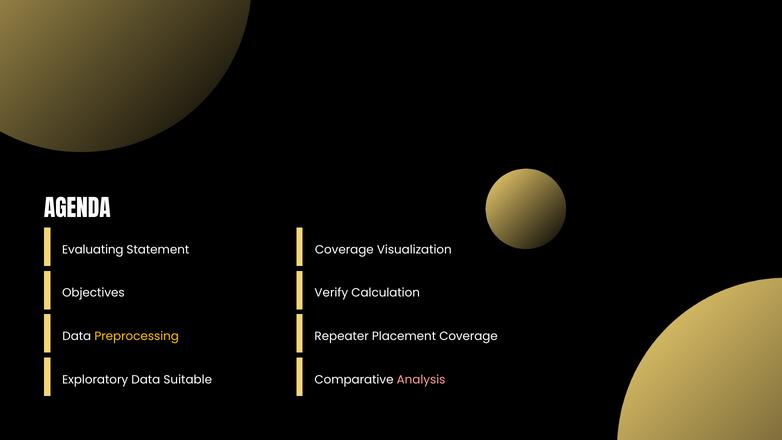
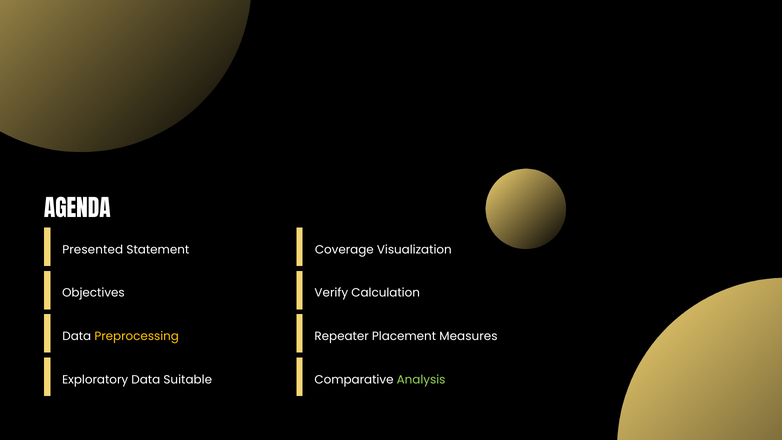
Evaluating: Evaluating -> Presented (93, 250)
Placement Coverage: Coverage -> Measures (468, 336)
Analysis colour: pink -> light green (421, 380)
